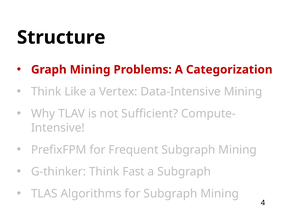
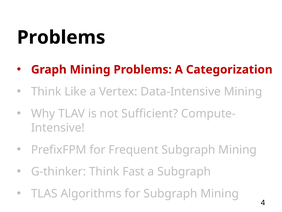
Structure: Structure -> Problems (61, 37)
